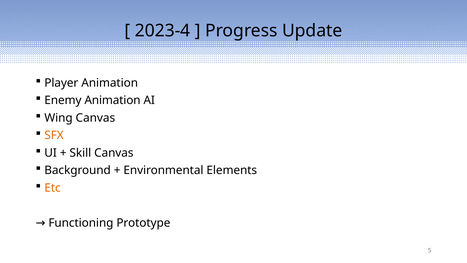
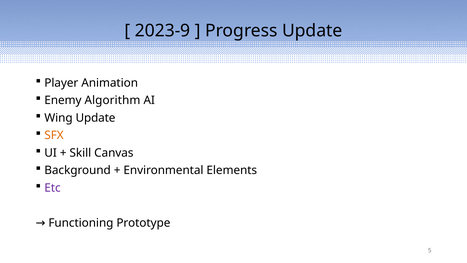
2023-4: 2023-4 -> 2023-9 (163, 31)
Enemy Animation: Animation -> Algorithm (112, 100)
Wing Canvas: Canvas -> Update (96, 118)
Etc colour: orange -> purple (53, 188)
